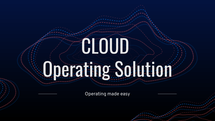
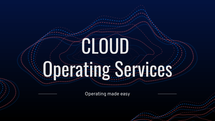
Solution: Solution -> Services (144, 70)
